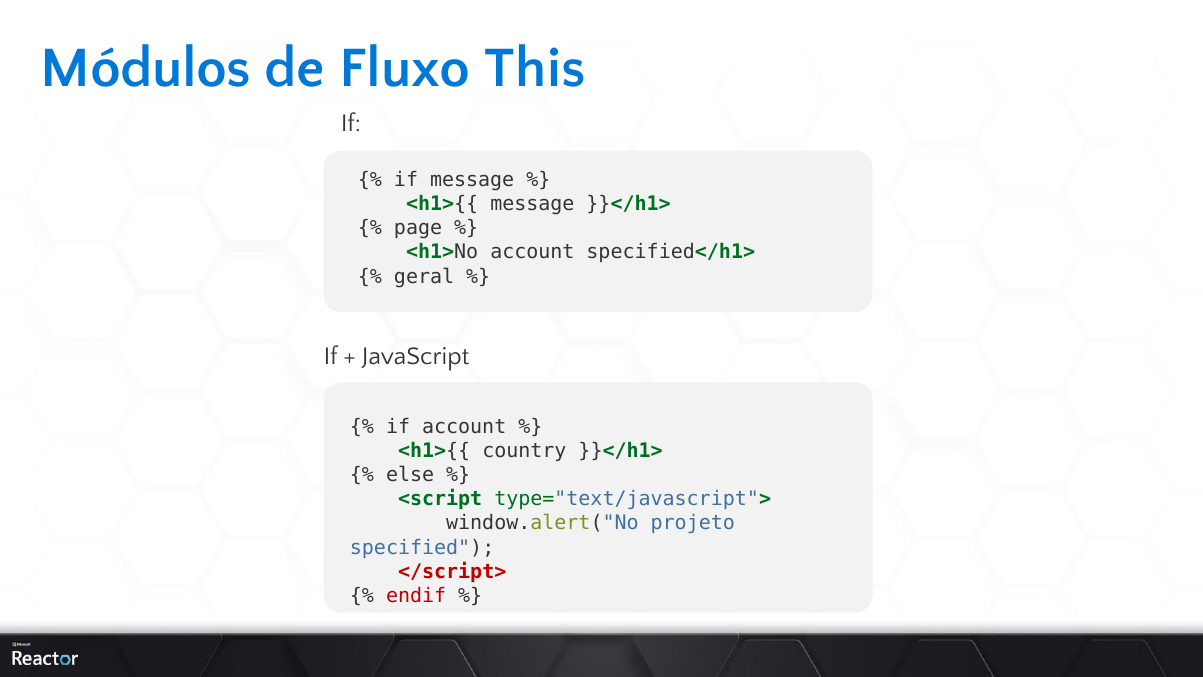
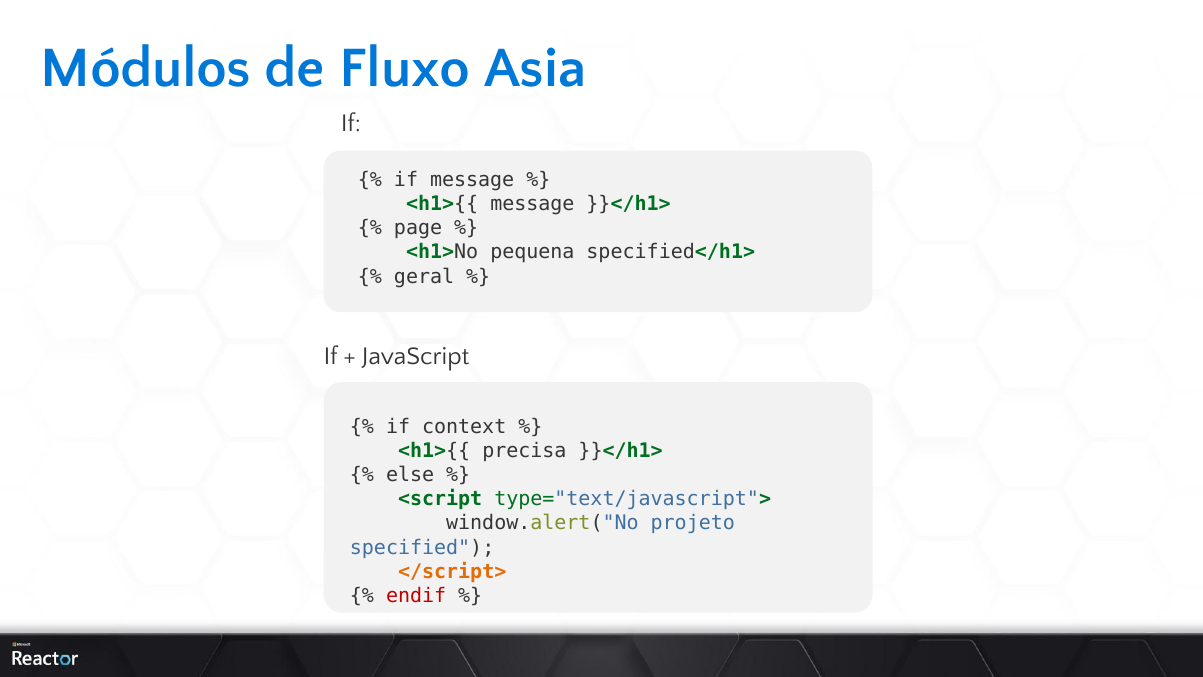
This: This -> Asia (536, 68)
<h1>No account: account -> pequena (532, 252)
if account: account -> context (464, 427)
country: country -> precisa (524, 451)
</script> colour: red -> orange (452, 571)
